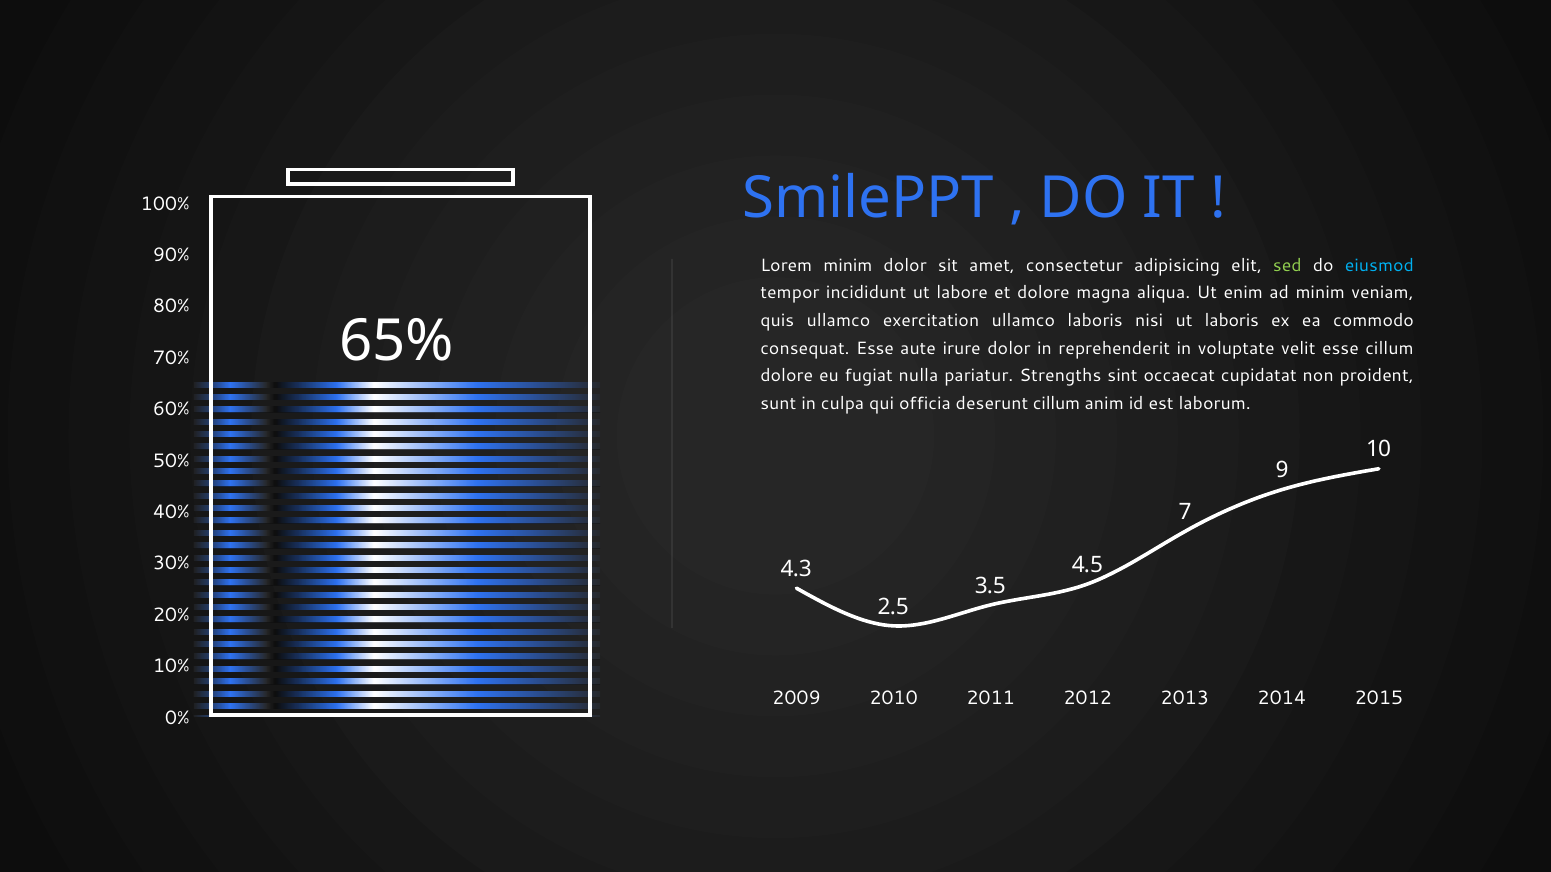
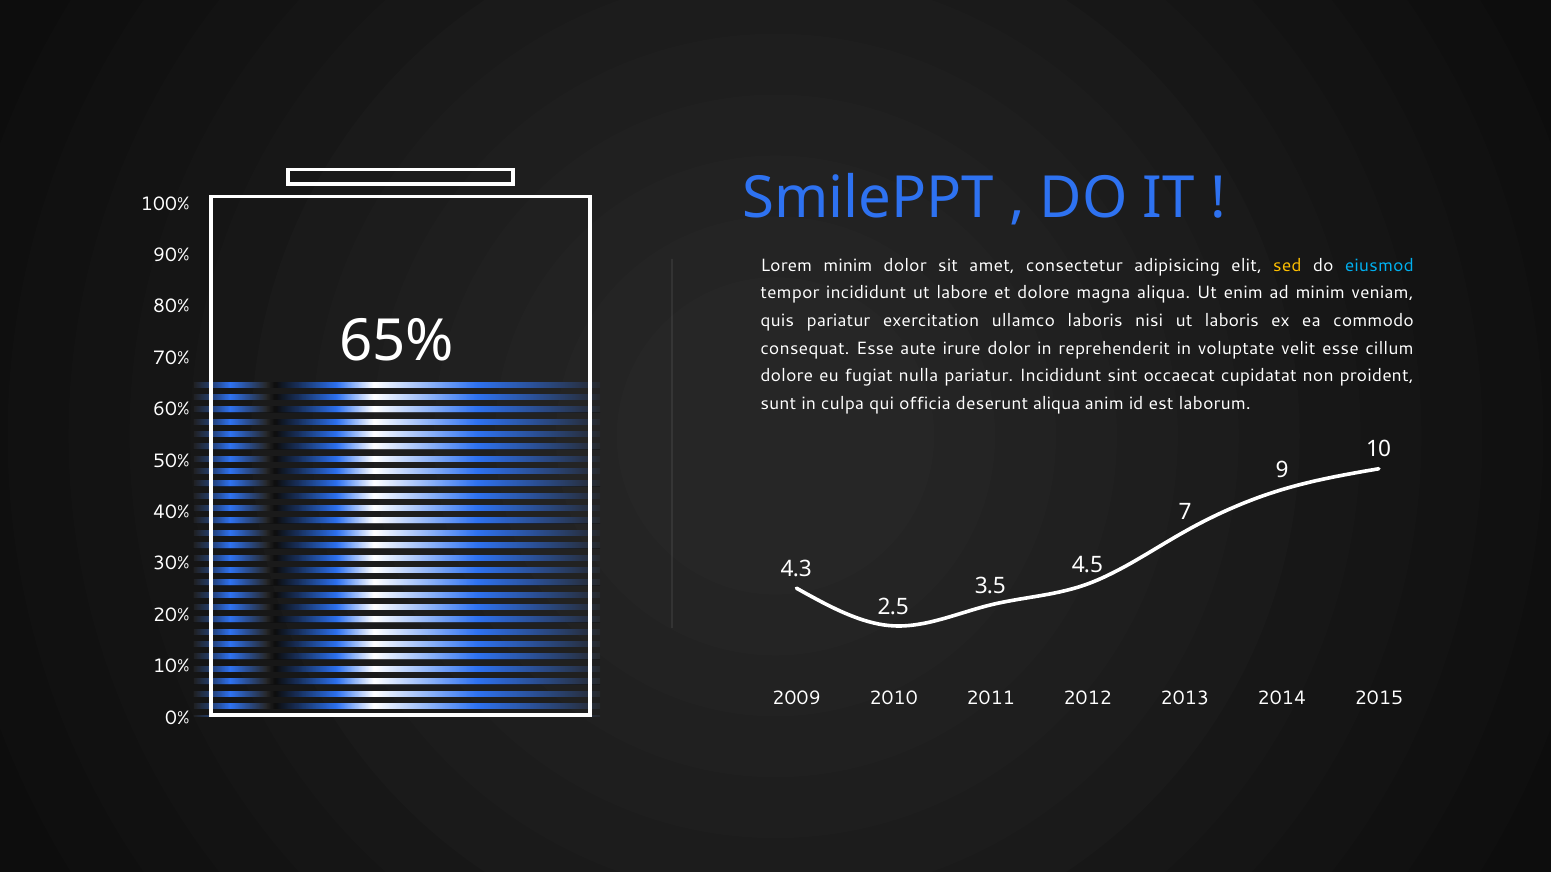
sed colour: light green -> yellow (1287, 265)
quis ullamco: ullamco -> pariatur (839, 321)
pariatur Strengths: Strengths -> Incididunt (1060, 376)
deserunt cillum: cillum -> aliqua (1057, 404)
